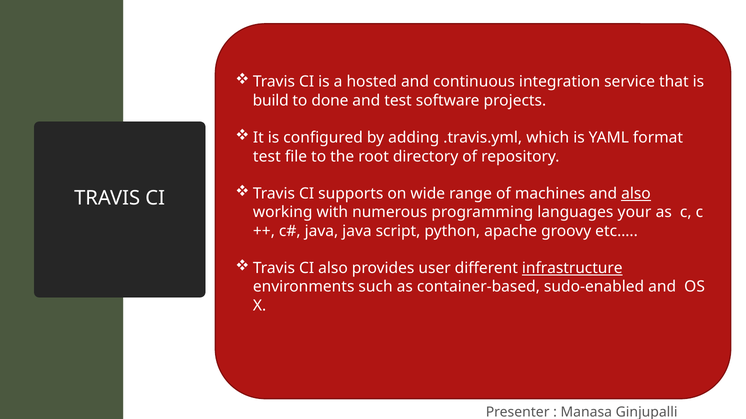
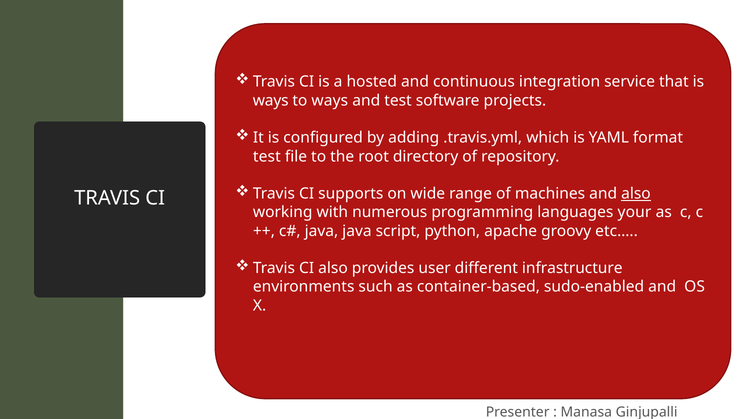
build: build -> ways (271, 101)
to done: done -> ways (330, 101)
infrastructure underline: present -> none (572, 269)
